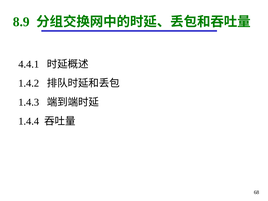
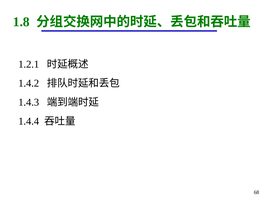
8.9: 8.9 -> 1.8 (21, 22)
4.4.1: 4.4.1 -> 1.2.1 (29, 64)
